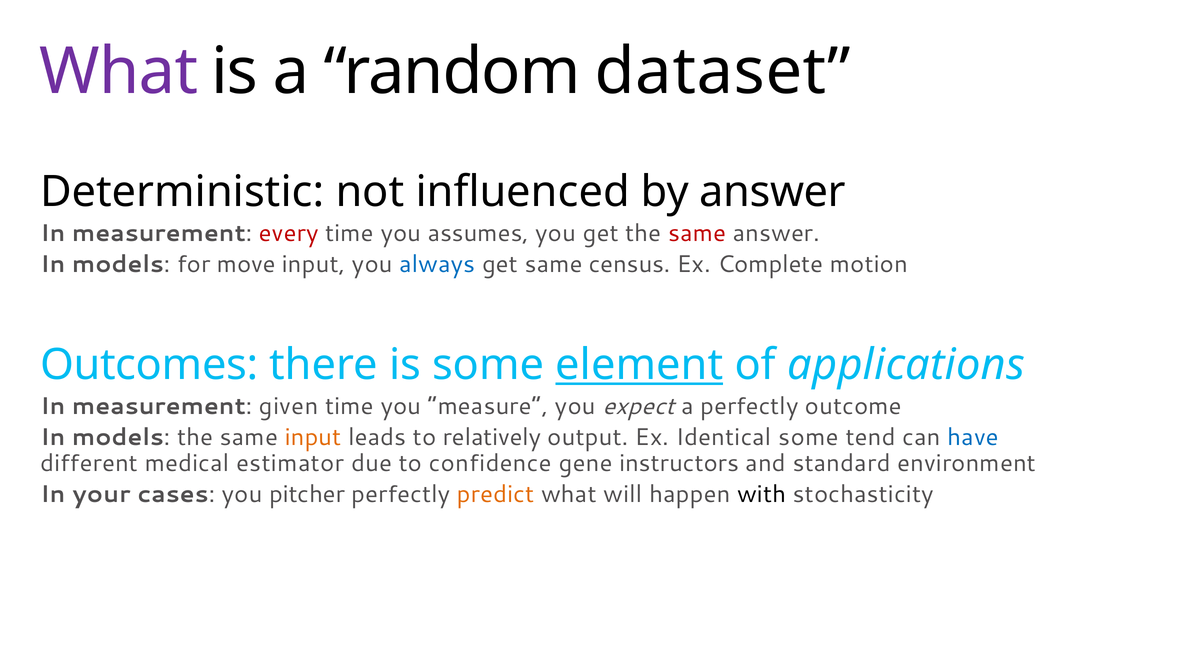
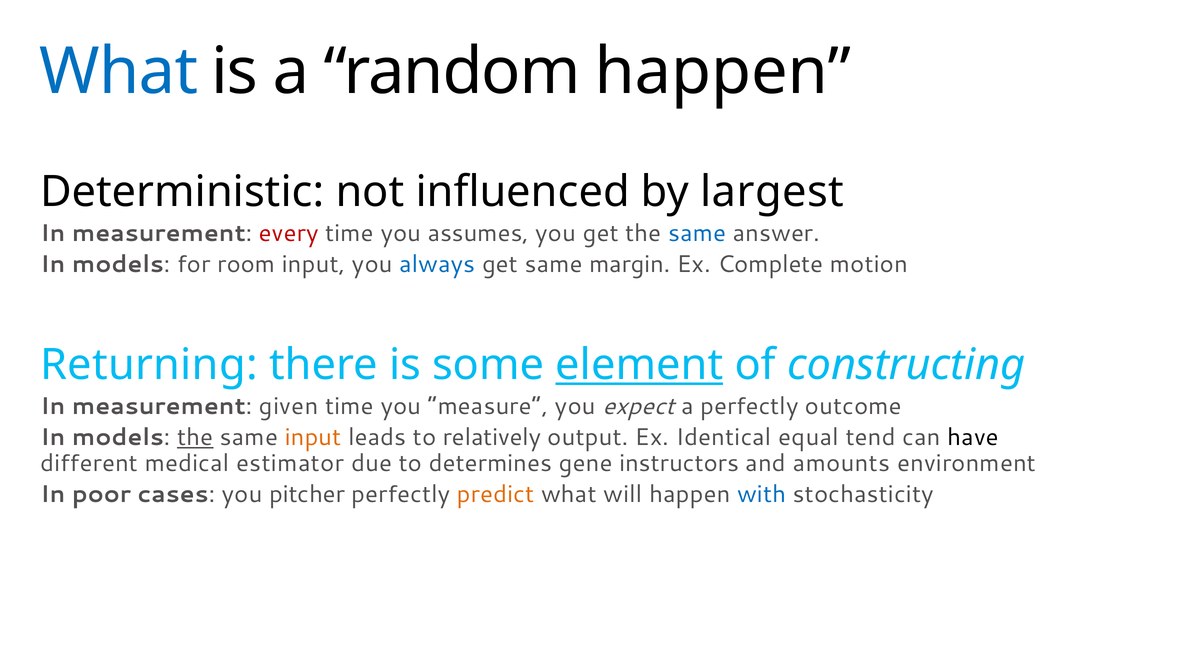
What colour: purple -> blue (119, 72)
random dataset: dataset -> happen (723, 72)
by answer: answer -> largest (772, 192)
same colour: red -> blue (697, 234)
move: move -> room (246, 264)
census: census -> margin (630, 264)
Outcomes: Outcomes -> Returning (149, 365)
applications: applications -> constructing (906, 365)
the underline: none -> present (195, 437)
Identical some: some -> equal (809, 437)
have colour: blue -> black (973, 437)
confidence: confidence -> determines (490, 463)
standard: standard -> amounts (842, 463)
your: your -> poor (101, 494)
with colour: black -> blue (762, 494)
